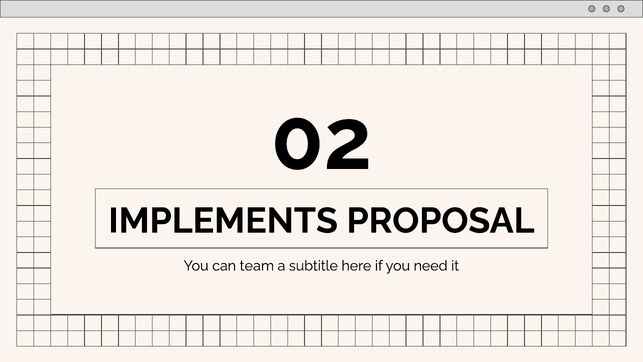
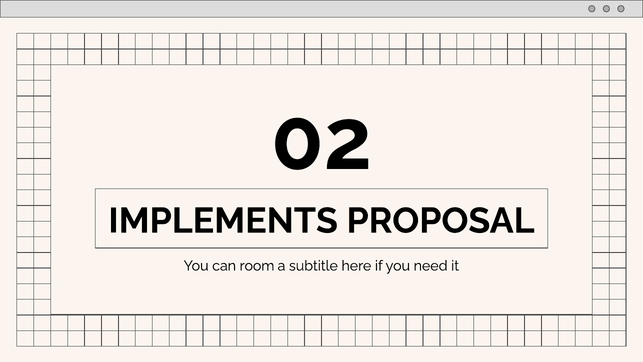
team: team -> room (257, 266)
